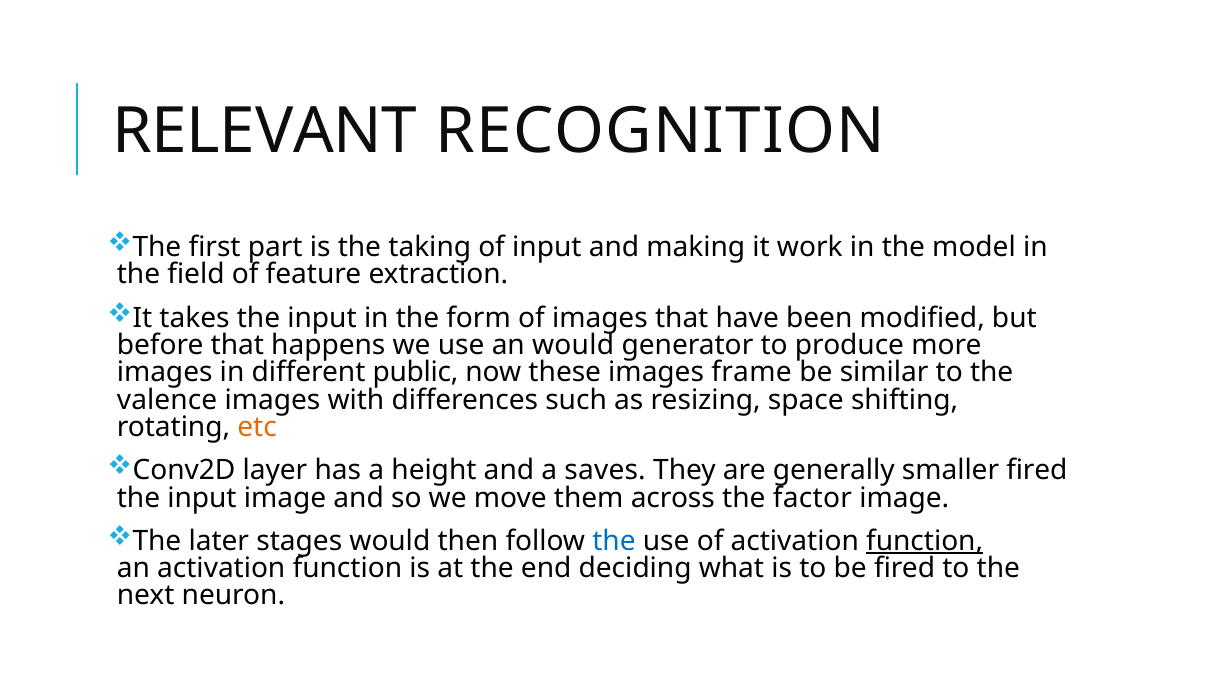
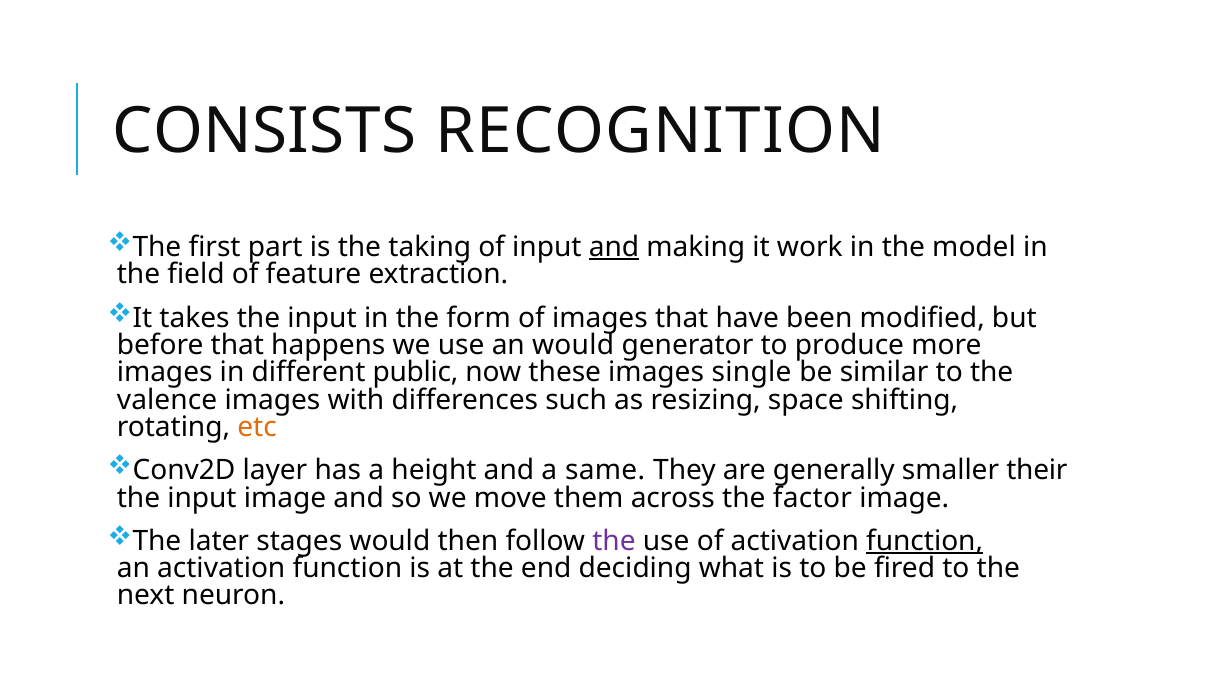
RELEVANT: RELEVANT -> CONSISTS (264, 132)
and underline: none -> present (614, 247)
frame: frame -> single (752, 373)
saves: saves -> same (605, 471)
smaller fired: fired -> their (1037, 471)
the colour: blue -> purple (614, 541)
